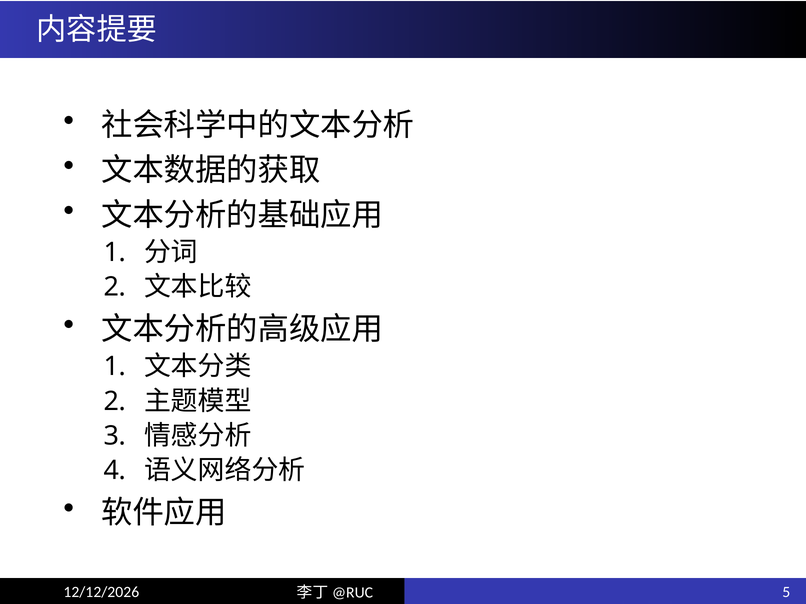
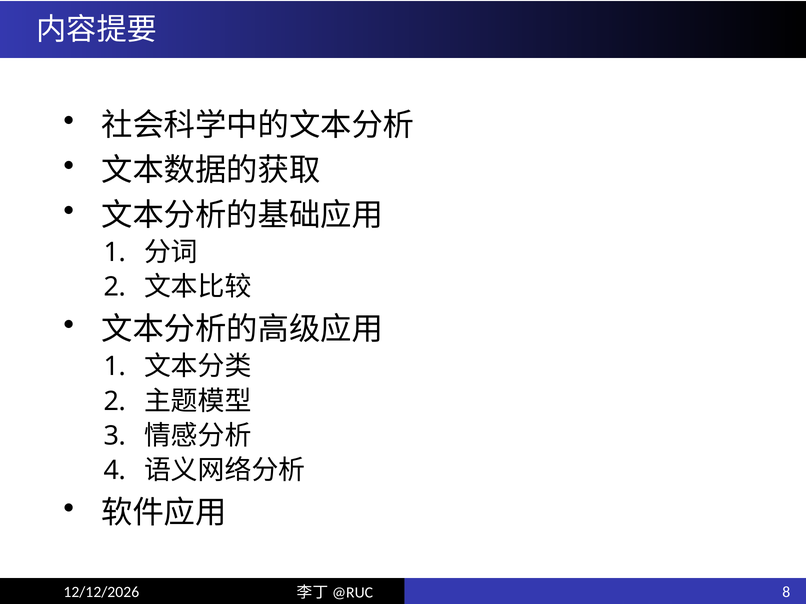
5: 5 -> 8 (786, 593)
